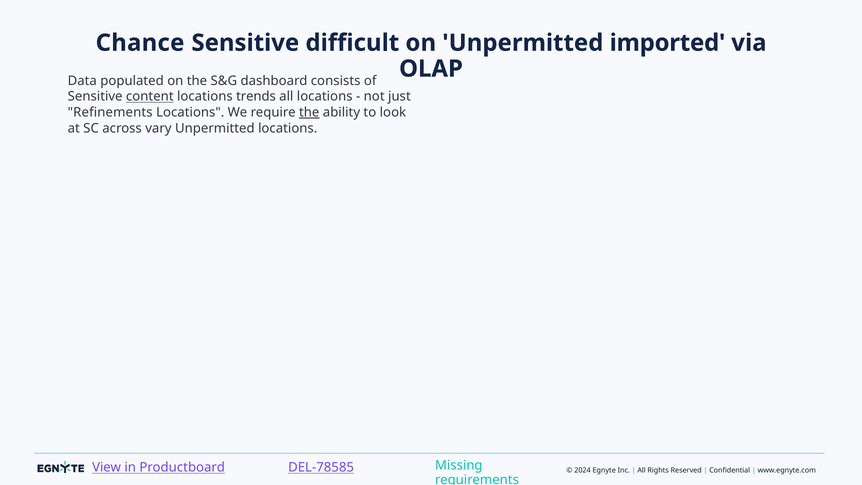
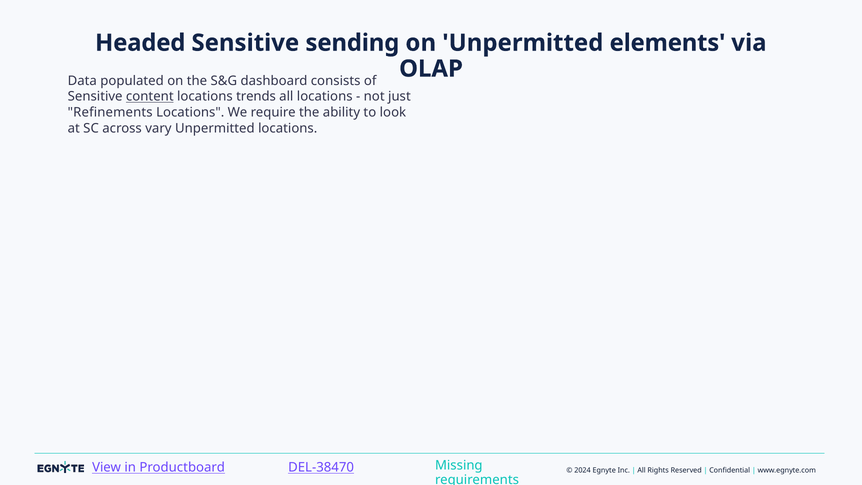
Chance: Chance -> Headed (140, 43)
difficult: difficult -> sending (352, 43)
imported: imported -> elements (667, 43)
the underline: present -> none (309, 112)
DEL-78585: DEL-78585 -> DEL-38470 (321, 467)
